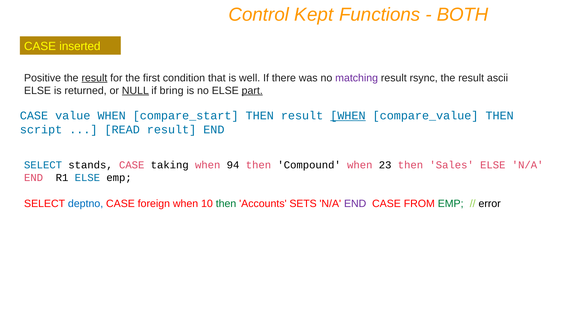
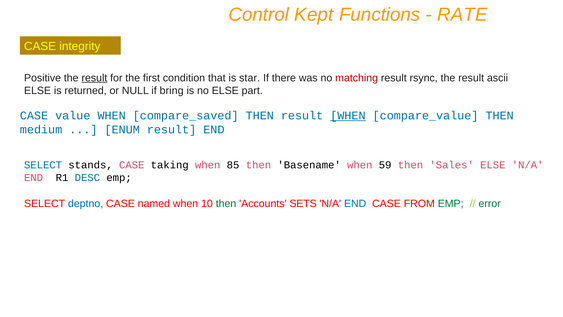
BOTH: BOTH -> RATE (462, 15)
inserted: inserted -> integrity (80, 46)
well: well -> star (250, 78)
matching colour: purple -> red (357, 78)
NULL underline: present -> none (135, 90)
part underline: present -> none (252, 90)
compare_start: compare_start -> compare_saved (186, 115)
script: script -> medium (41, 129)
READ: READ -> ENUM (122, 129)
94: 94 -> 85 (233, 165)
Compound: Compound -> Basename (309, 165)
23: 23 -> 59 (385, 165)
R1 ELSE: ELSE -> DESC (87, 178)
foreign: foreign -> named (154, 203)
END colour: purple -> blue (355, 203)
error colour: black -> green (490, 203)
